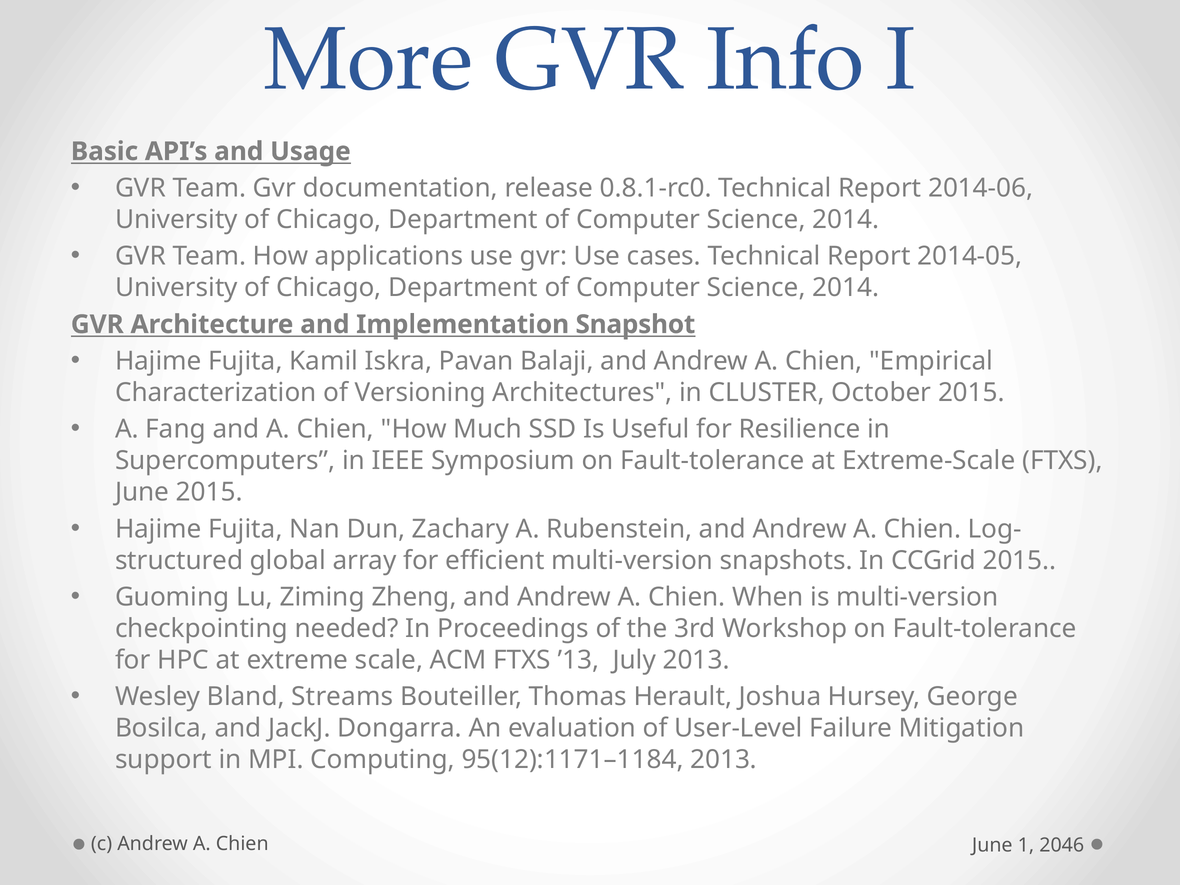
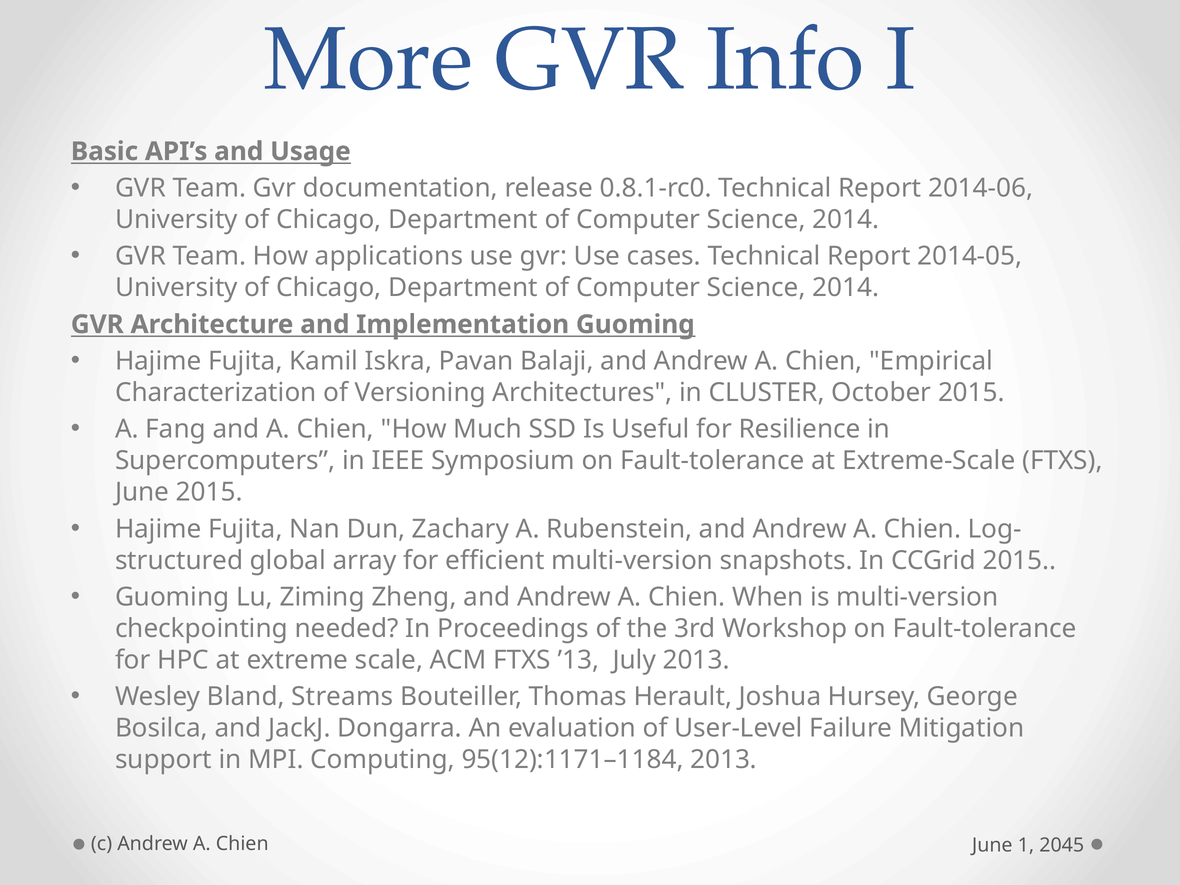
Implementation Snapshot: Snapshot -> Guoming (635, 324)
2046: 2046 -> 2045 (1062, 845)
